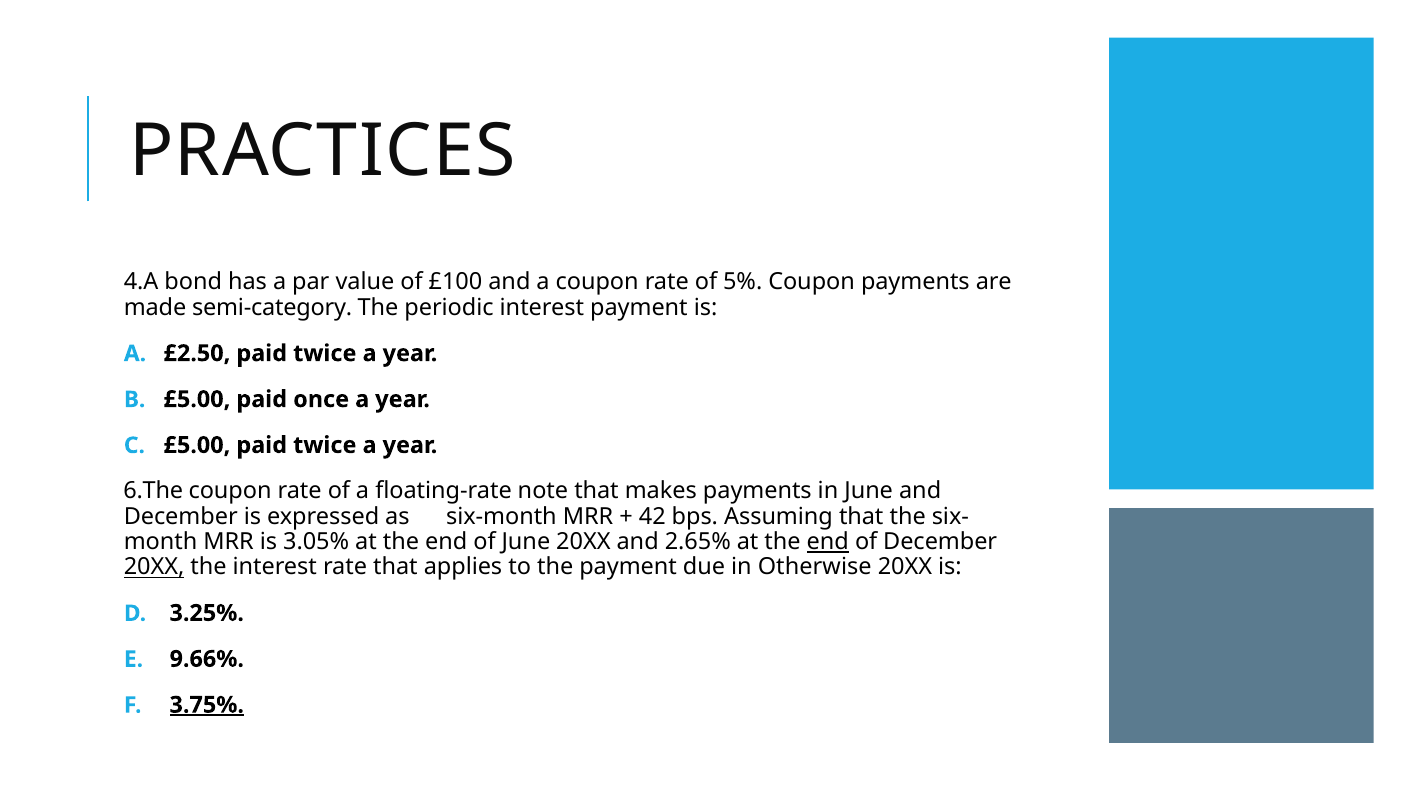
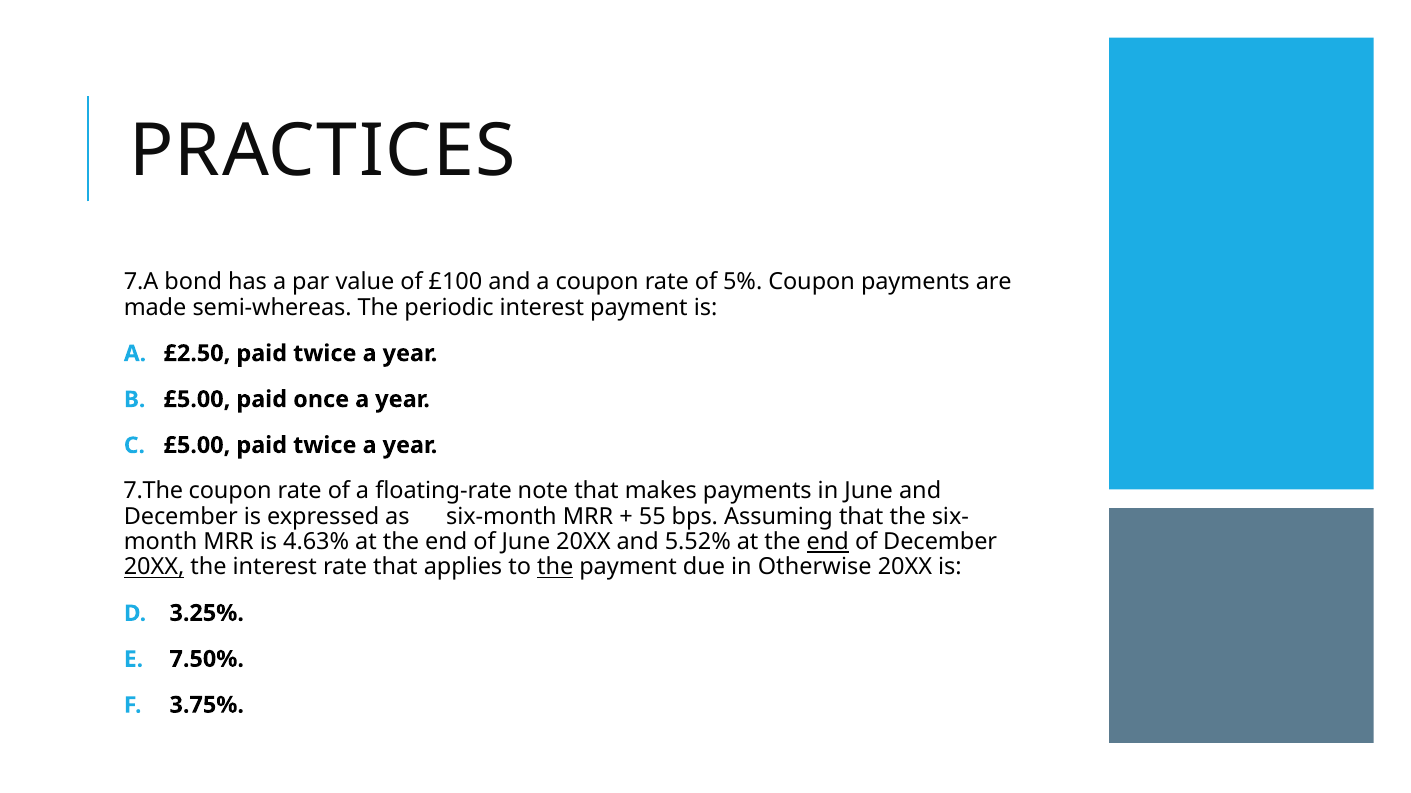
4.A: 4.A -> 7.A (141, 282)
semi-category: semi-category -> semi-whereas (272, 308)
6.The: 6.The -> 7.The (153, 492)
42: 42 -> 55 (652, 517)
3.05%: 3.05% -> 4.63% (316, 542)
2.65%: 2.65% -> 5.52% (698, 542)
the underline: none -> present (555, 568)
9.66%: 9.66% -> 7.50% (207, 660)
3.75% underline: present -> none (207, 706)
